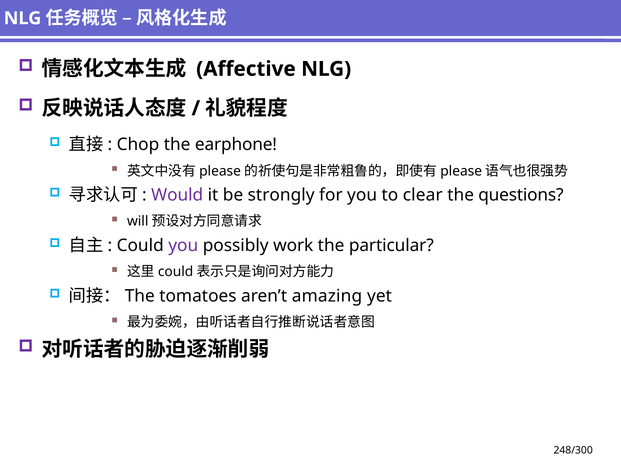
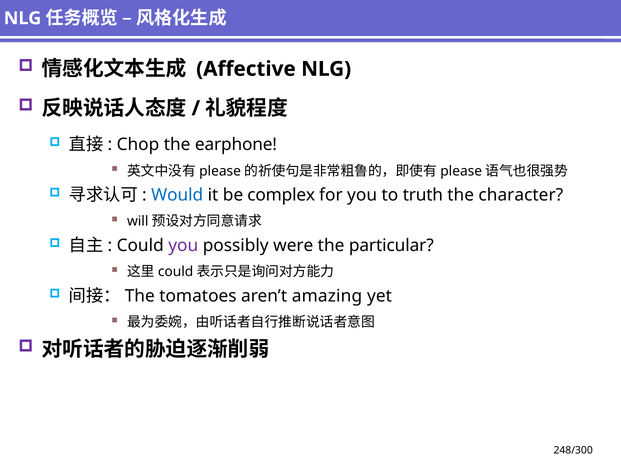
Would colour: purple -> blue (177, 195)
strongly: strongly -> complex (281, 195)
clear: clear -> truth (423, 195)
questions: questions -> character (521, 195)
work: work -> were (293, 245)
